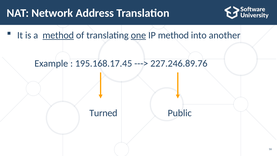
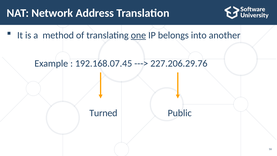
method underline: present -> none (58, 35)
IP method: method -> belongs (173, 35)
195.168.17.45: 195.168.17.45 -> 192.168.07.45 (104, 63)
227.246.89.76: 227.246.89.76 -> 227.206.29.76 (179, 63)
